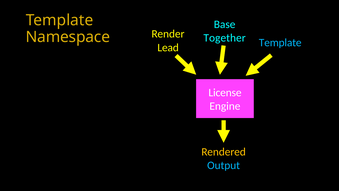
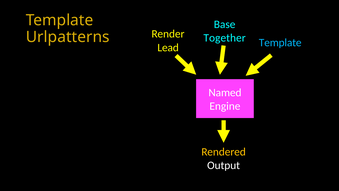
Namespace: Namespace -> Urlpatterns (68, 37)
License: License -> Named (225, 92)
Output colour: light blue -> white (224, 165)
